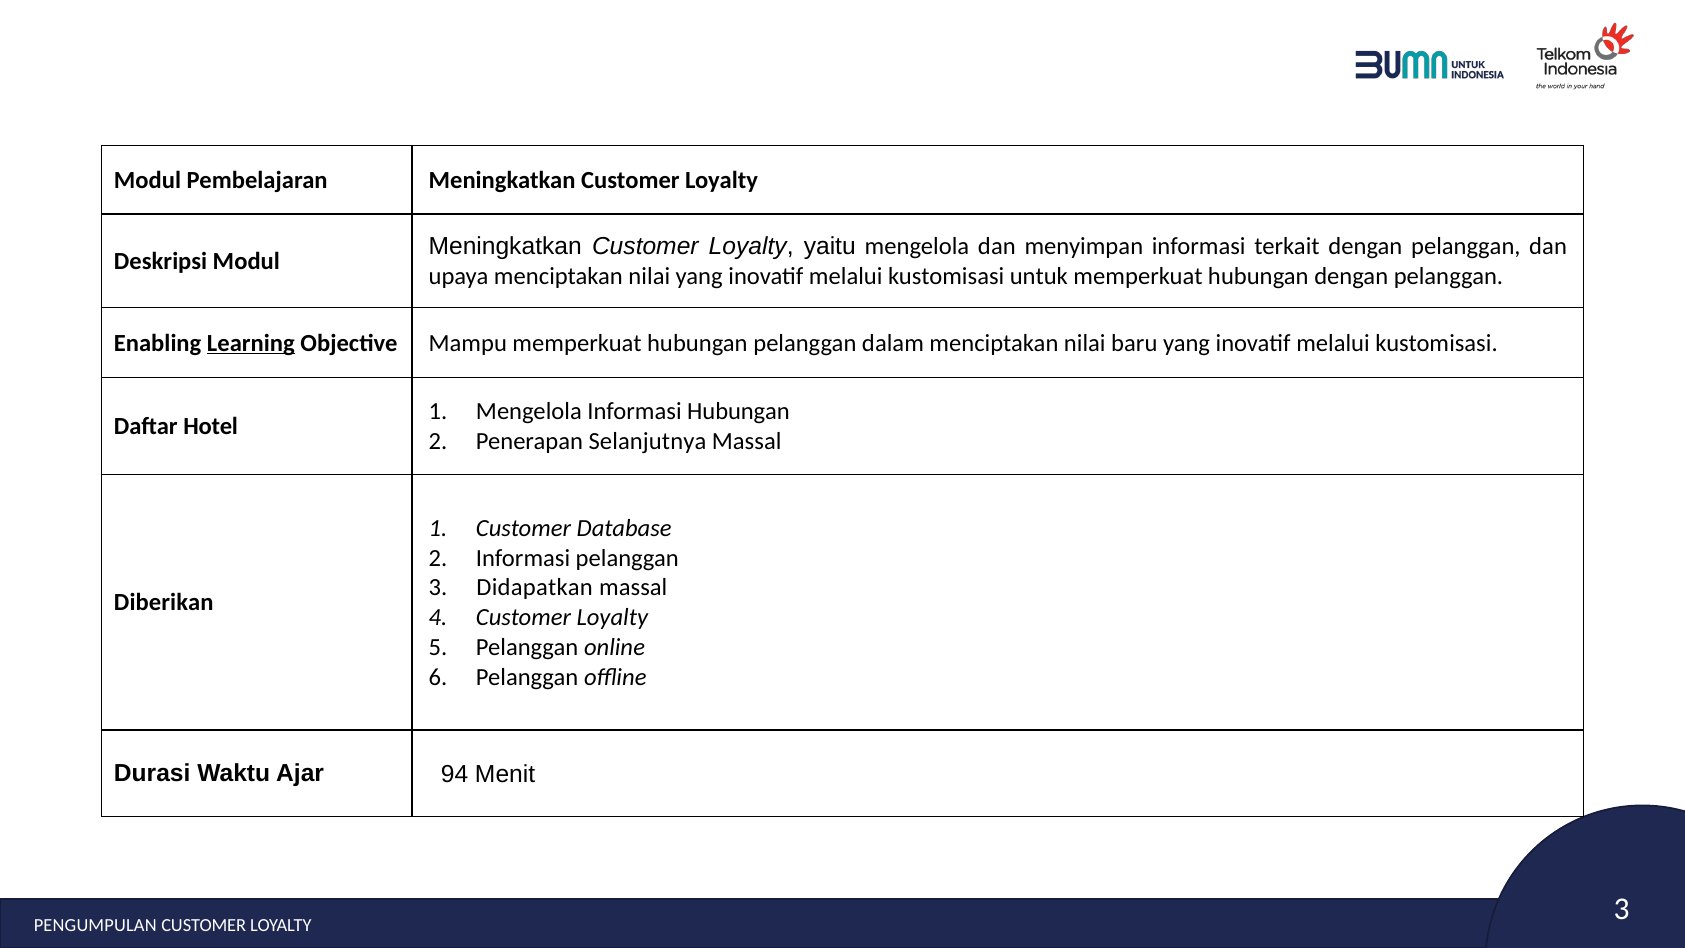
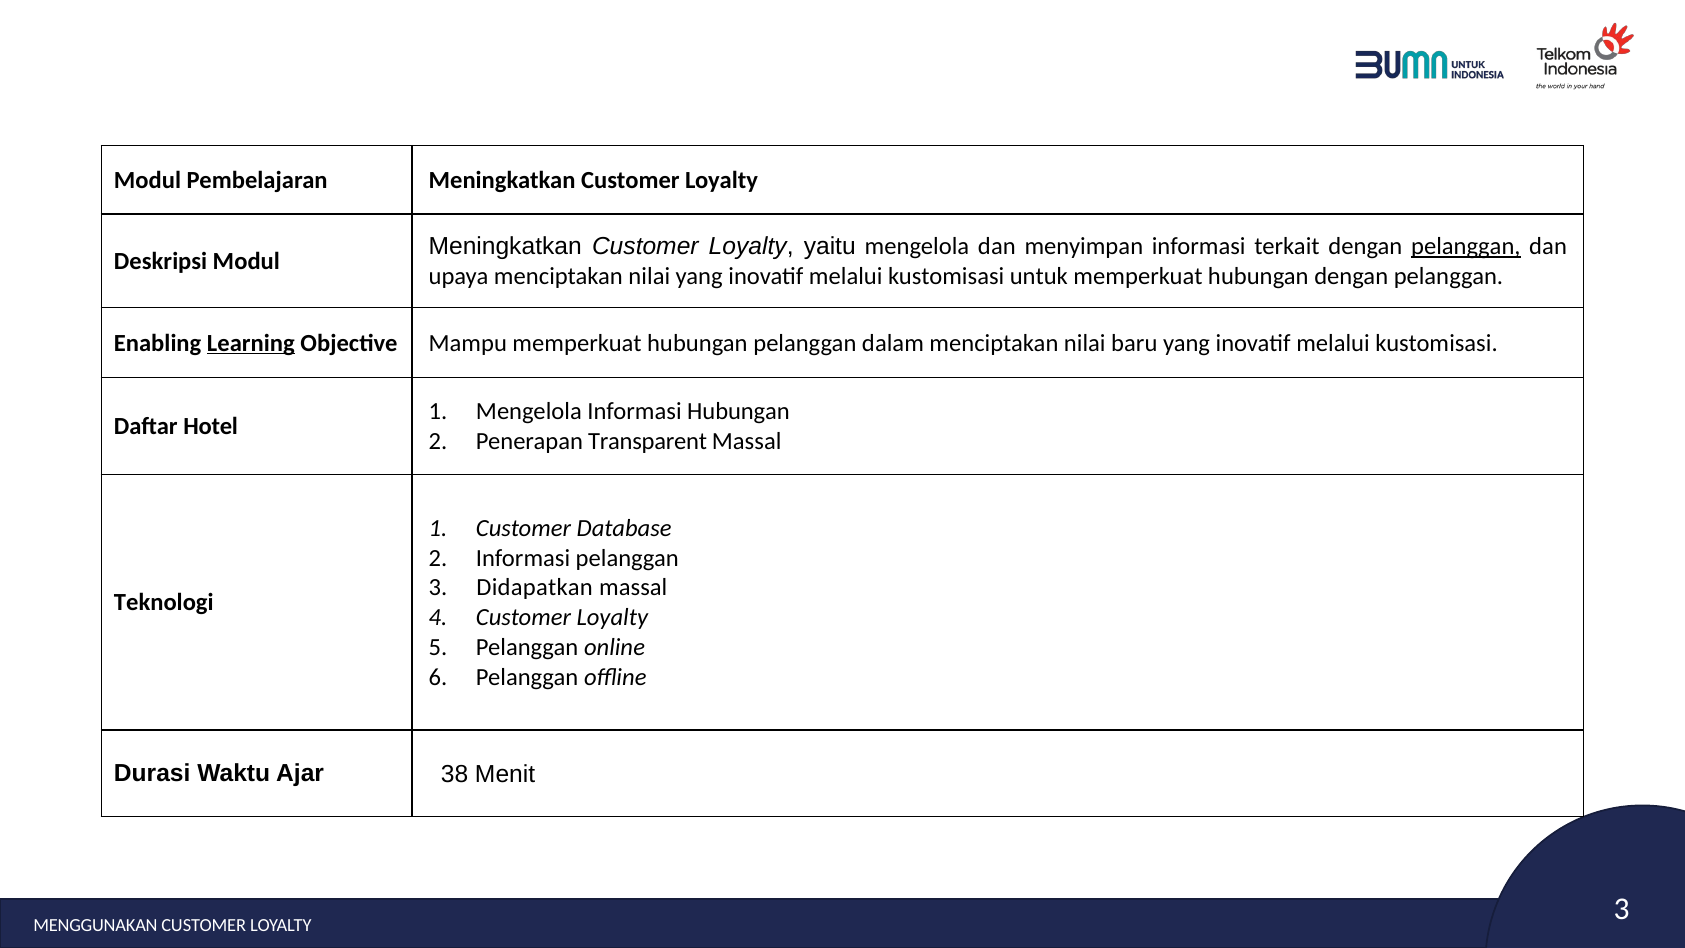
pelanggan underline: none -> present (1466, 247)
Selanjutnya: Selanjutnya -> Transparent (648, 441)
Diberikan: Diberikan -> Teknologi (164, 602)
94: 94 -> 38 (455, 774)
PENGUMPULAN: PENGUMPULAN -> MENGGUNAKAN (95, 925)
